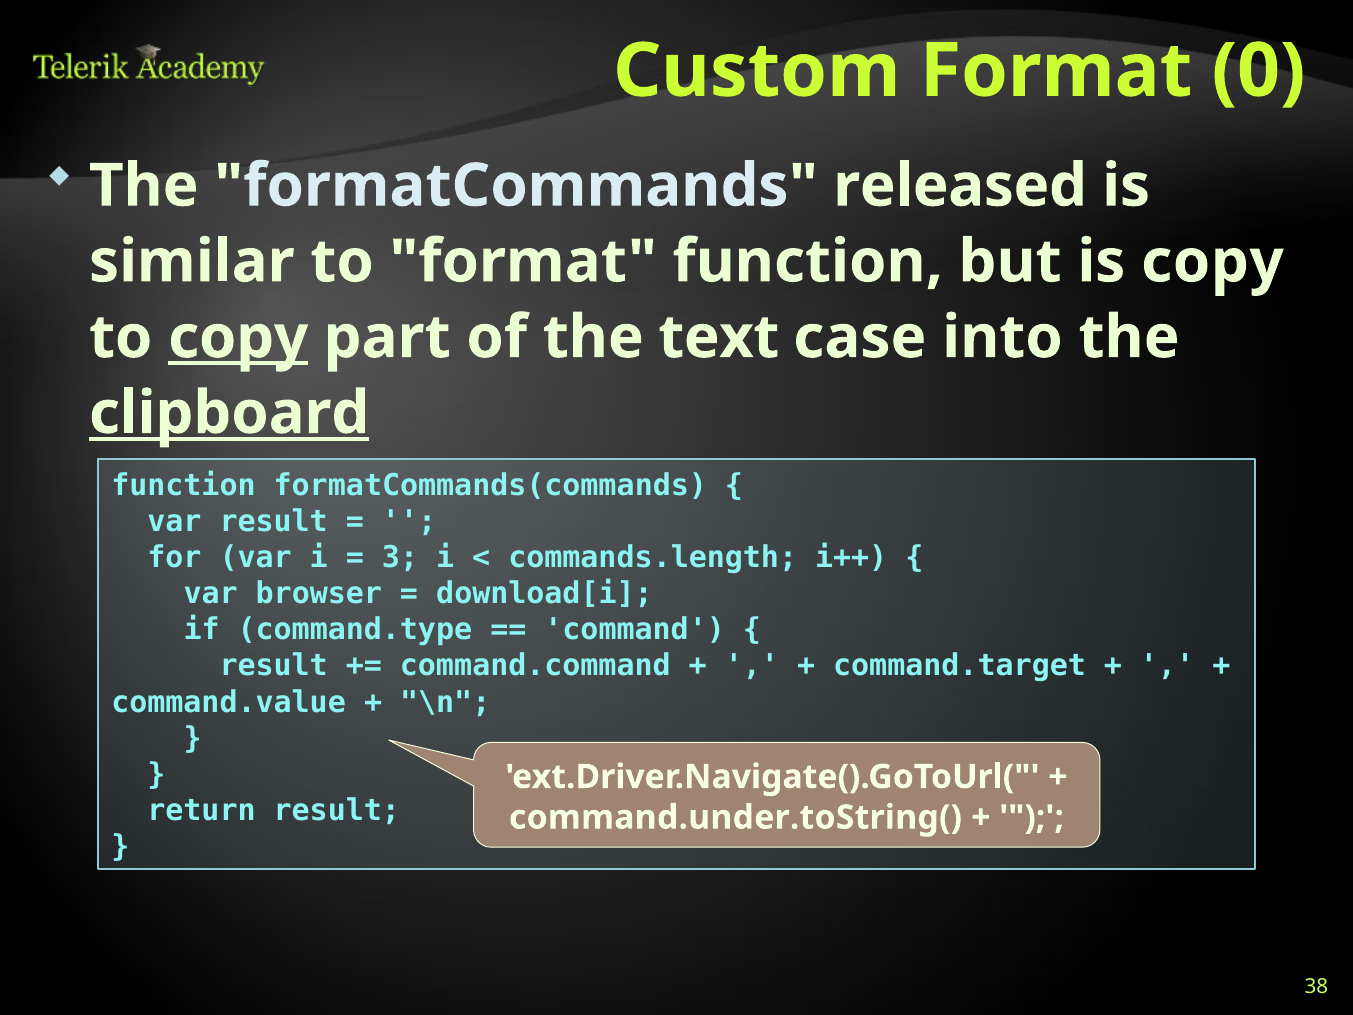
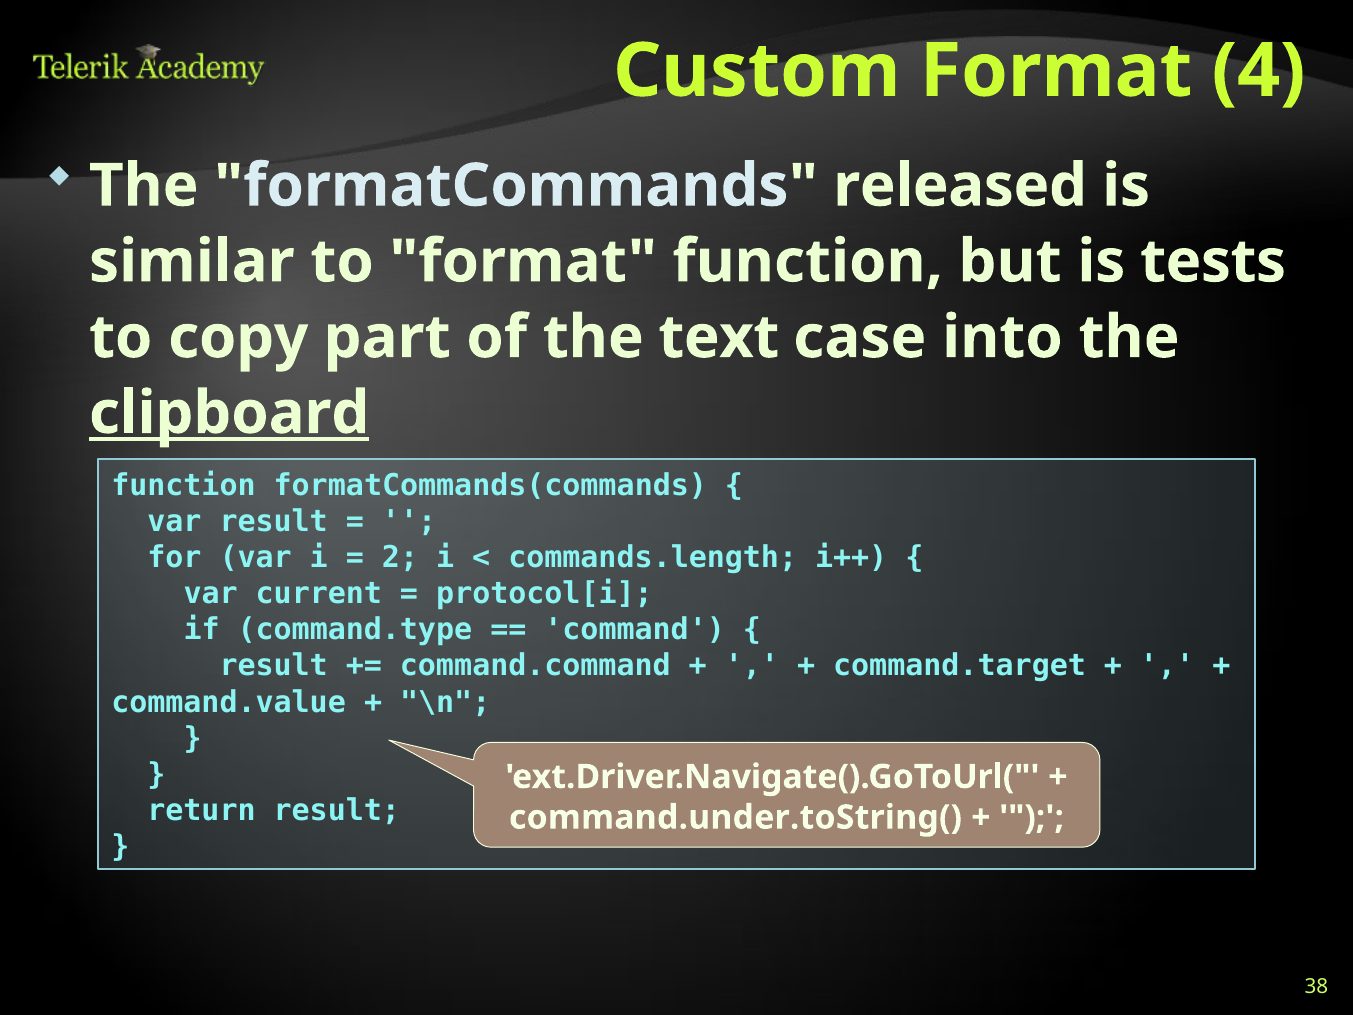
0: 0 -> 4 (1259, 71)
is copy: copy -> tests (1213, 262)
copy underline: present -> none (238, 337)
3: 3 -> 2 (400, 558)
browser: browser -> current (319, 594)
download[i: download[i -> protocol[i (544, 594)
